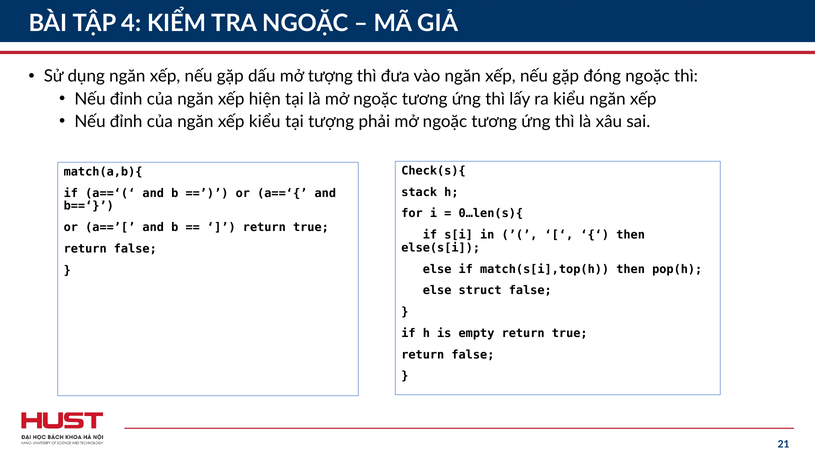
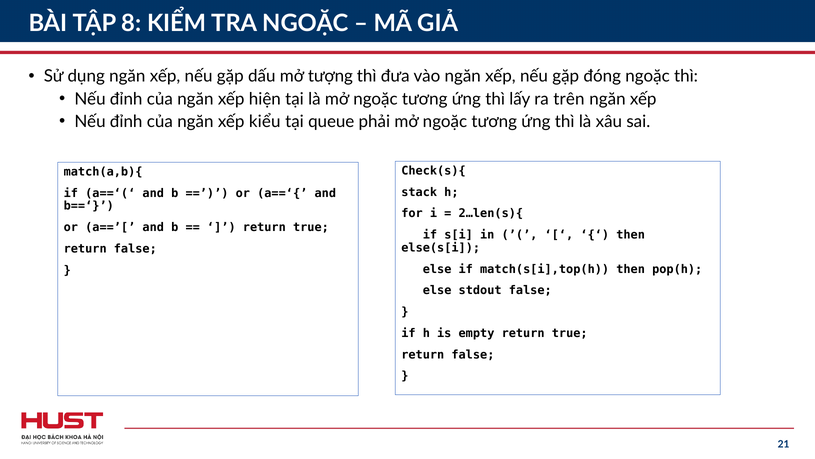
4: 4 -> 8 (131, 23)
ra kiểu: kiểu -> trên (569, 99)
tại tượng: tượng -> queue (331, 121)
0…len(s){: 0…len(s){ -> 2…len(s){ (491, 213)
struct: struct -> stdout (480, 290)
